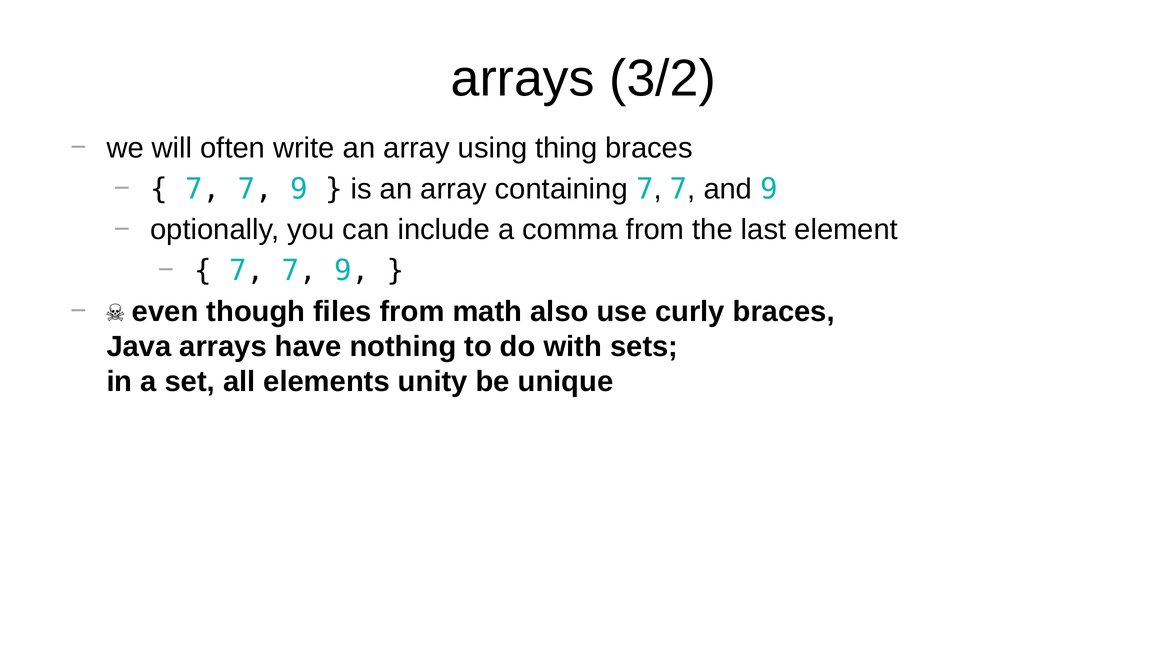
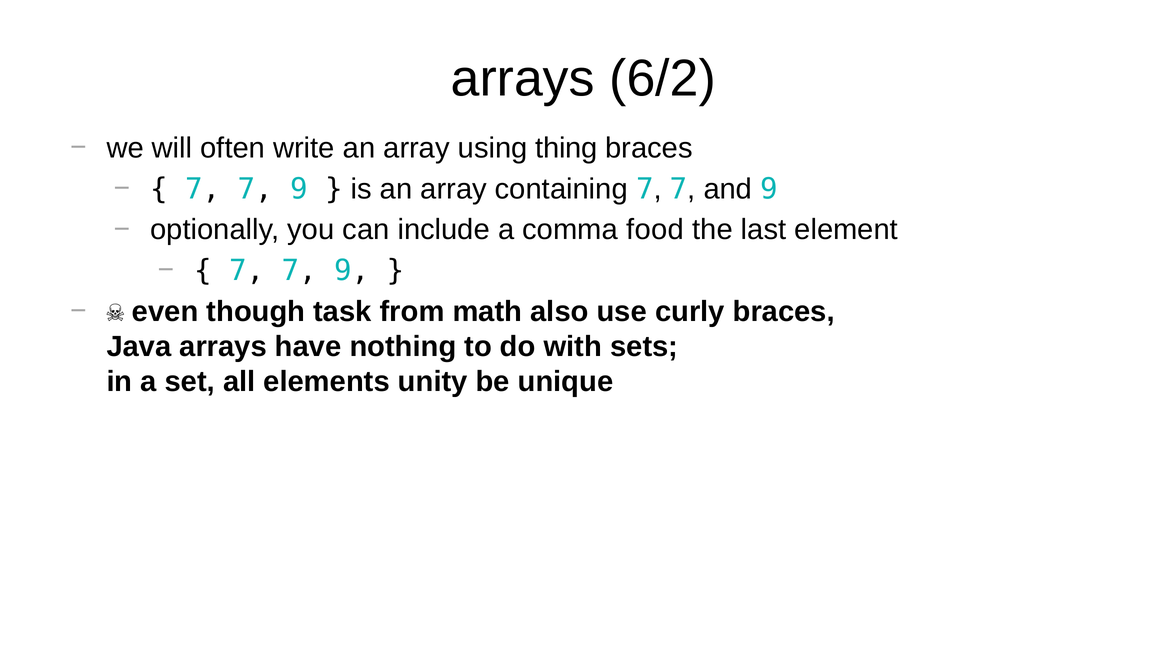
3/2: 3/2 -> 6/2 (663, 79)
comma from: from -> food (655, 230)
files: files -> task (342, 312)
